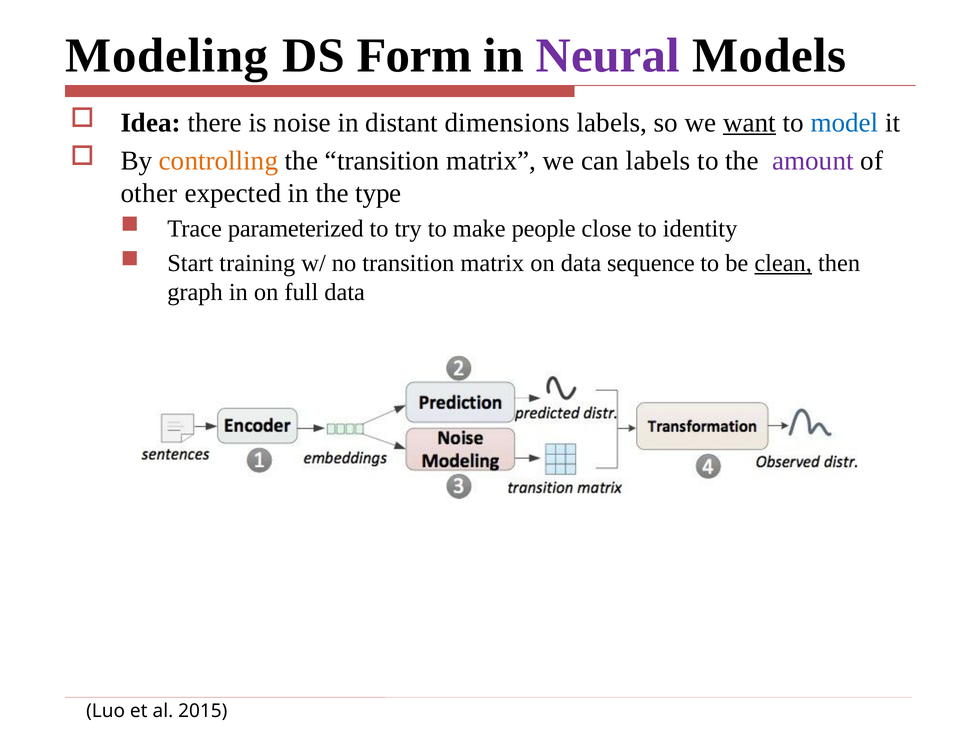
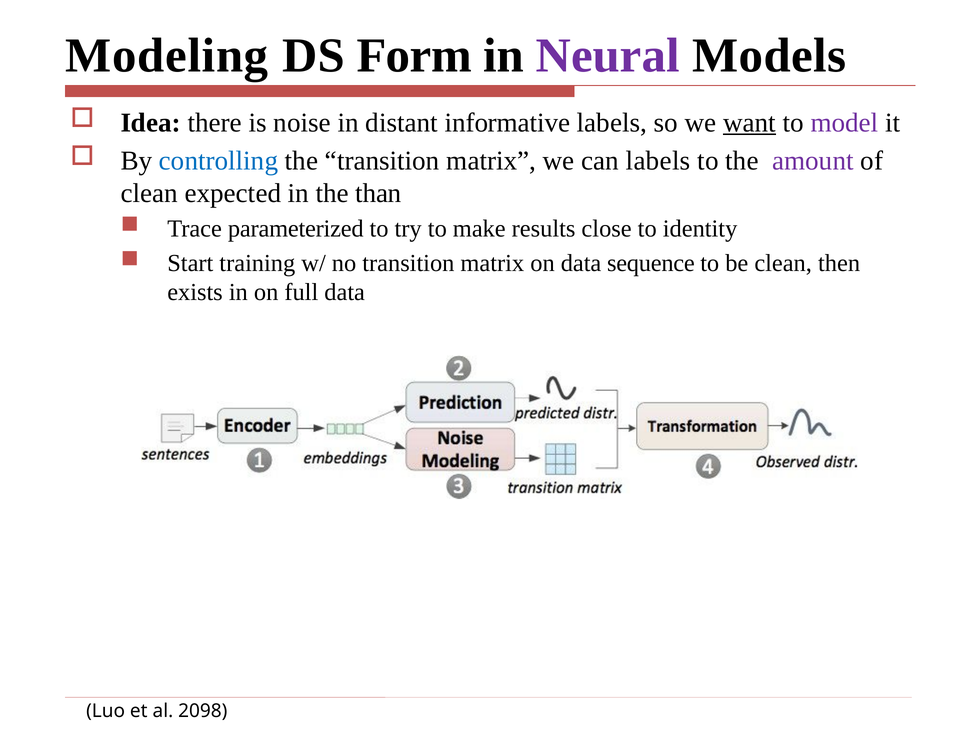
dimensions: dimensions -> informative (507, 123)
model colour: blue -> purple (845, 123)
controlling colour: orange -> blue (219, 161)
other: other -> clean (149, 193)
type: type -> than (378, 193)
people: people -> results (544, 229)
clean underline: present -> none (783, 263)
graph: graph -> exists (195, 292)
2015: 2015 -> 2098 (203, 711)
